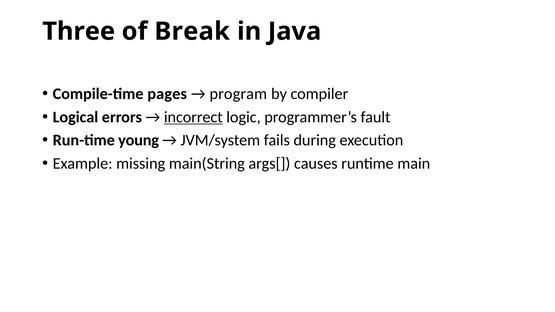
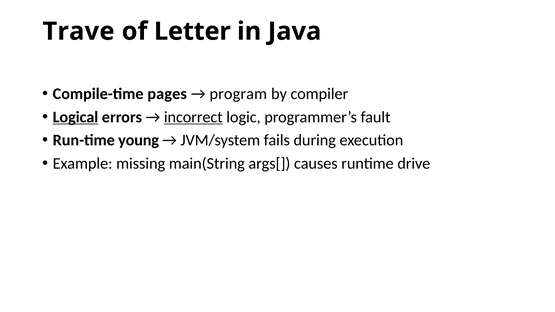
Three: Three -> Trave (79, 31)
Break: Break -> Letter (192, 31)
Logical underline: none -> present (75, 117)
main: main -> drive (414, 164)
